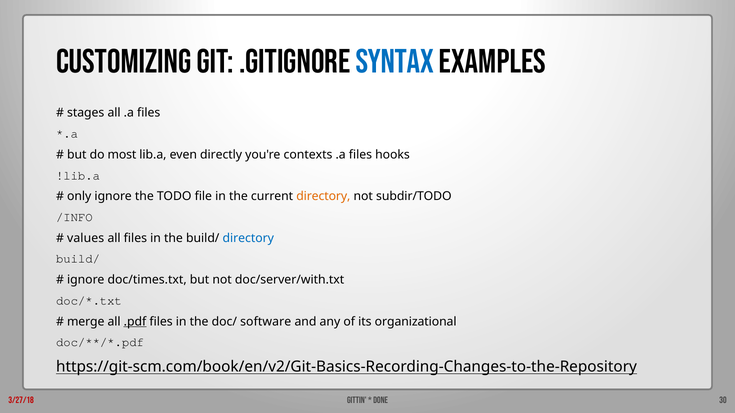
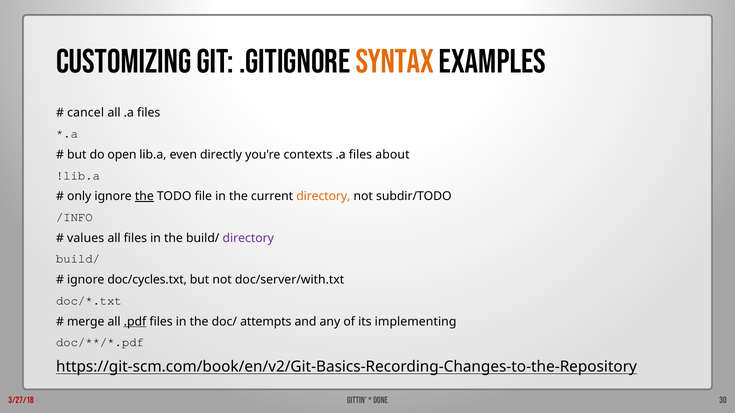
Syntax colour: blue -> orange (395, 62)
stages: stages -> cancel (86, 113)
most: most -> open (122, 155)
hooks: hooks -> about (392, 155)
the underline: none -> present (144, 197)
directory colour: blue -> purple (248, 238)
doc/times.txt: doc/times.txt -> doc/cycles.txt (147, 280)
software: software -> attempts (266, 322)
organizational: organizational -> implementing (416, 322)
